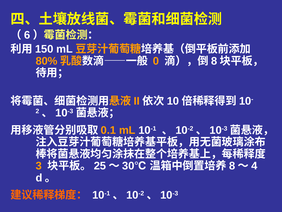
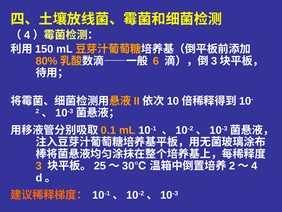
6: 6 -> 4 (27, 35)
0: 0 -> 6 (156, 61)
8: 8 -> 3 (214, 61)
8: 8 -> 2 (232, 166)
